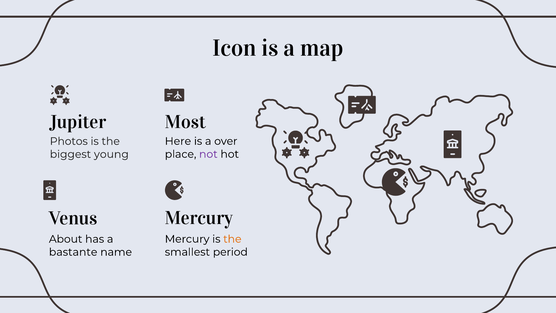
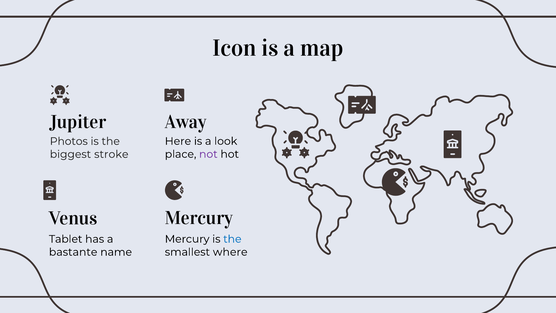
Most: Most -> Away (186, 122)
over: over -> look (226, 141)
young: young -> stroke (111, 154)
the colour: orange -> blue (232, 239)
About: About -> Tablet (66, 239)
period: period -> where (230, 252)
